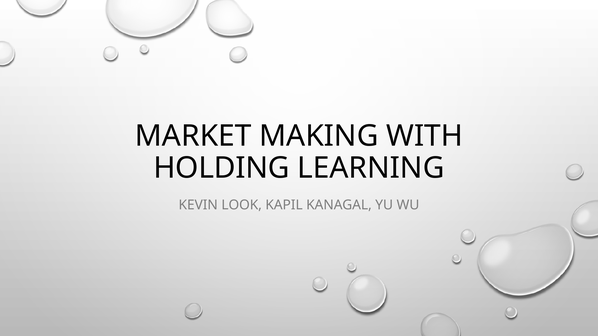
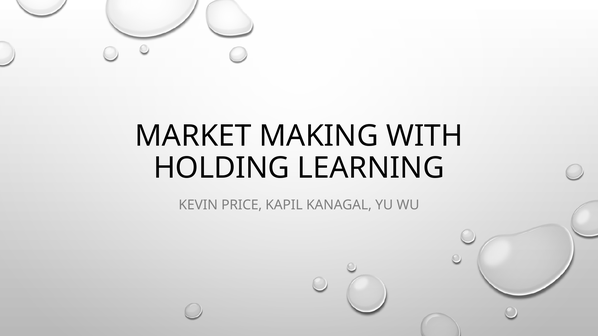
LOOK: LOOK -> PRICE (242, 205)
